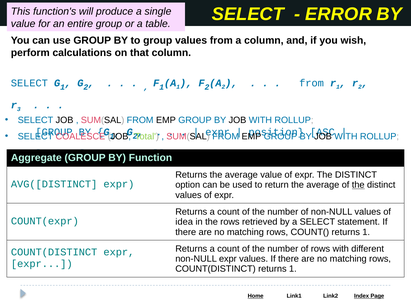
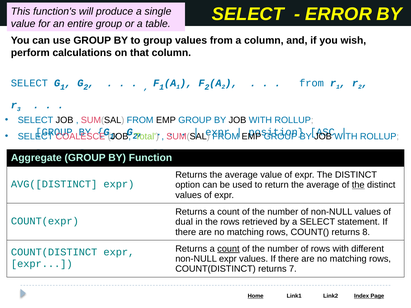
idea: idea -> dual (184, 222)
COUNT( returns 1: 1 -> 8 (366, 232)
count underline: none -> present (228, 249)
COUNT(DISTINCT returns 1: 1 -> 7 (293, 269)
